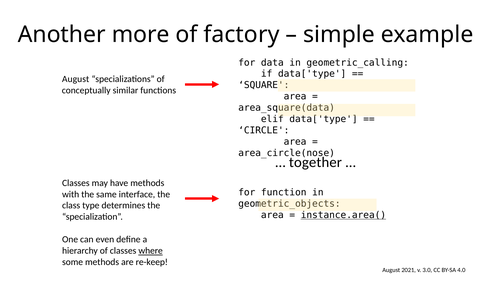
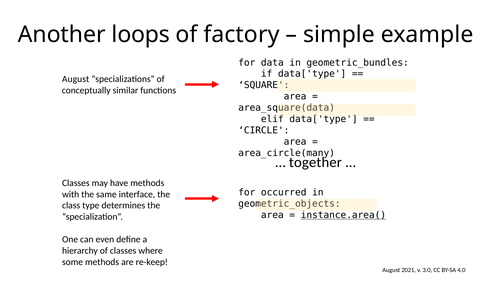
more: more -> loops (141, 35)
geometric_calling: geometric_calling -> geometric_bundles (358, 63)
area_circle(nose: area_circle(nose -> area_circle(many (287, 153)
function: function -> occurred (284, 193)
where underline: present -> none (151, 251)
